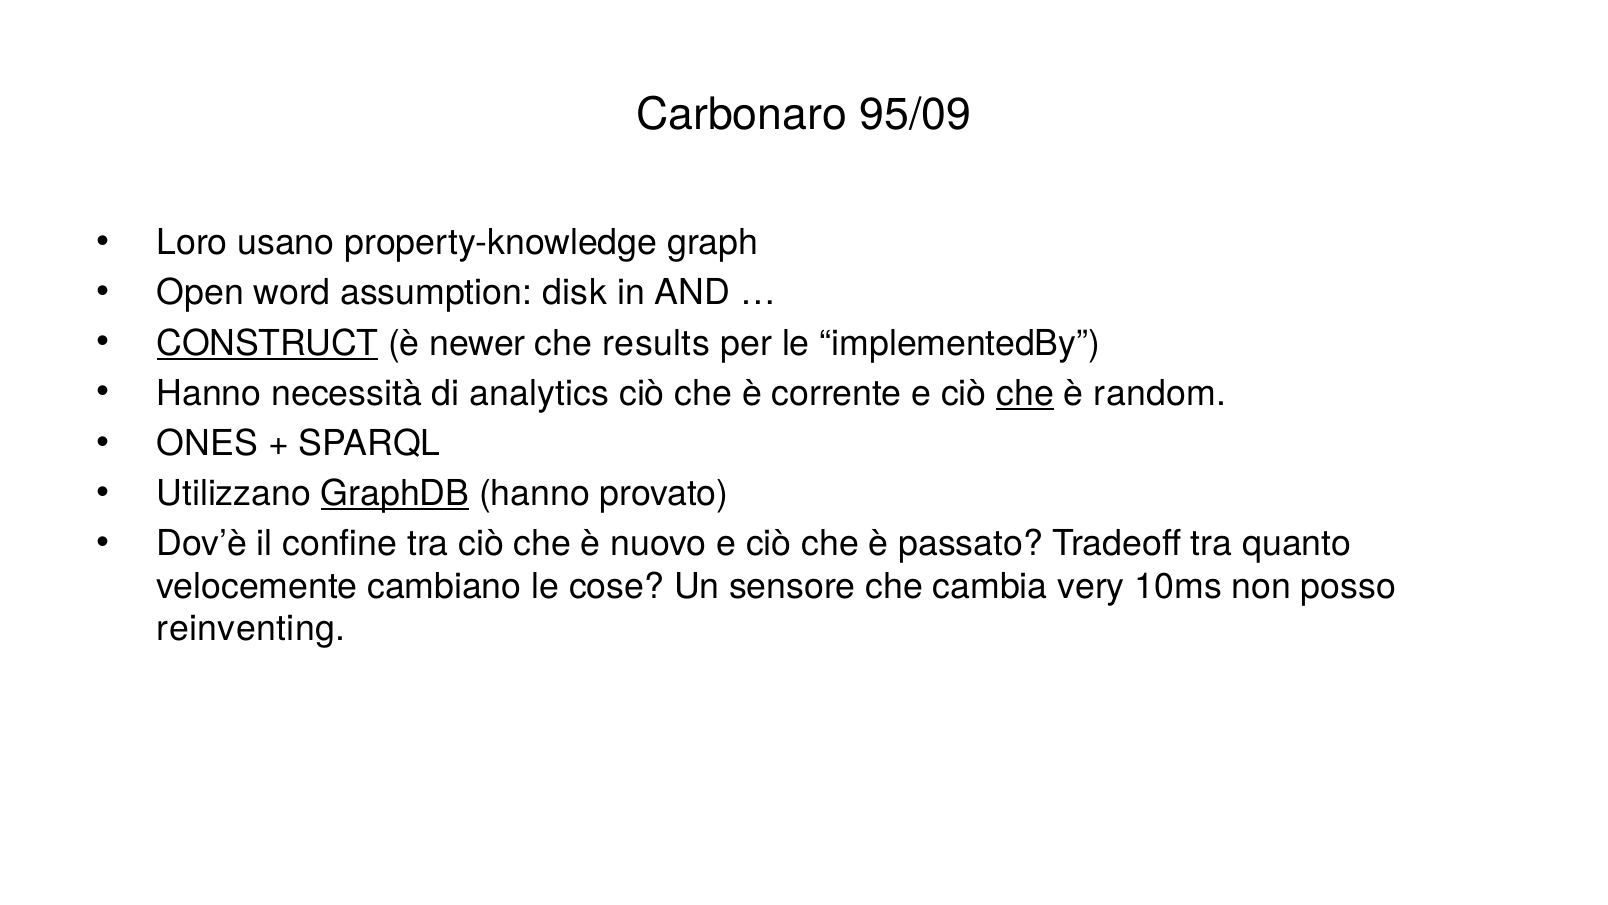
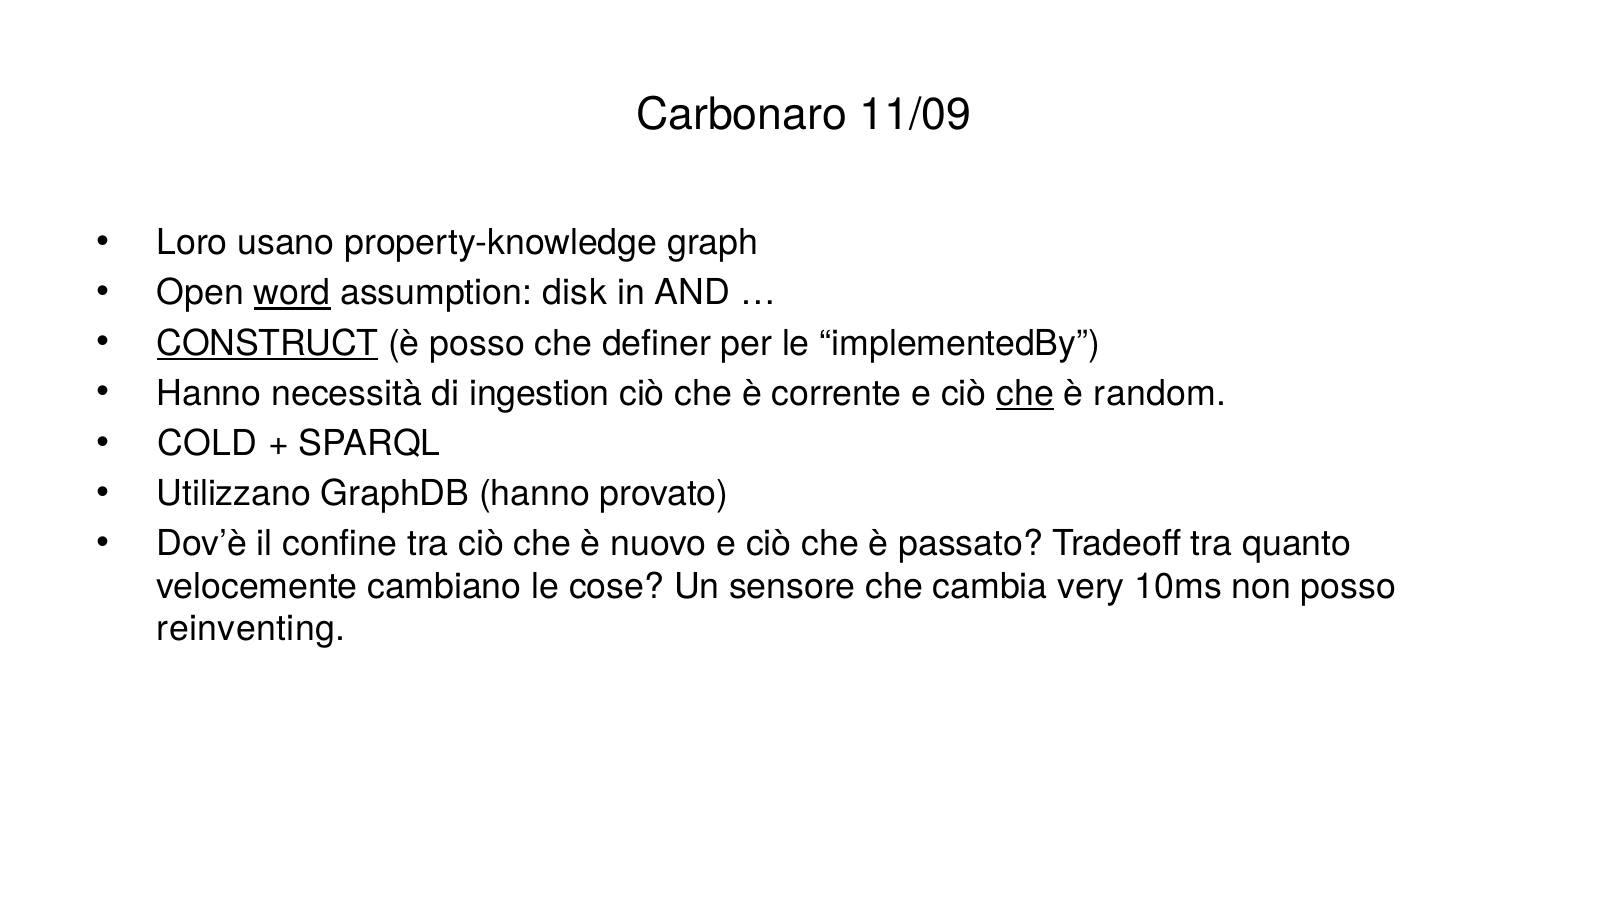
95/09: 95/09 -> 11/09 (915, 115)
word underline: none -> present (292, 293)
è newer: newer -> posso (477, 343)
results: results -> definer (657, 343)
analytics: analytics -> ingestion (540, 393)
ONES: ONES -> COLD (208, 443)
GraphDB underline: present -> none (395, 493)
